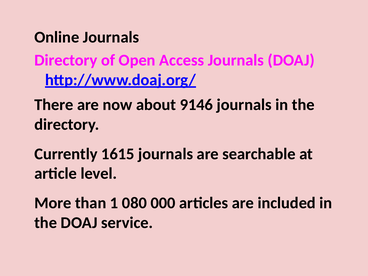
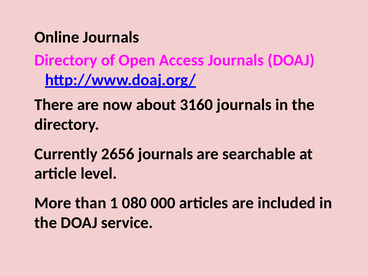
9146: 9146 -> 3160 (196, 105)
1615: 1615 -> 2656 (118, 154)
